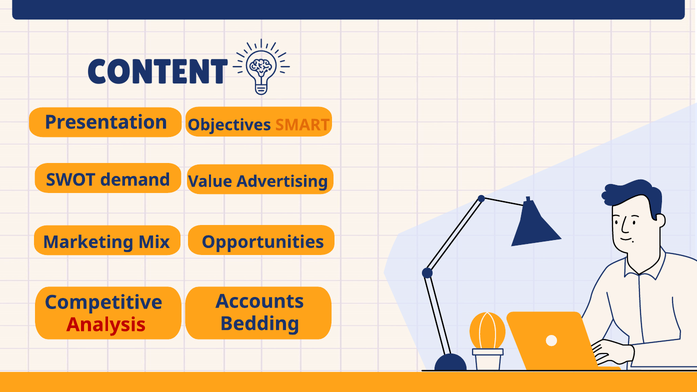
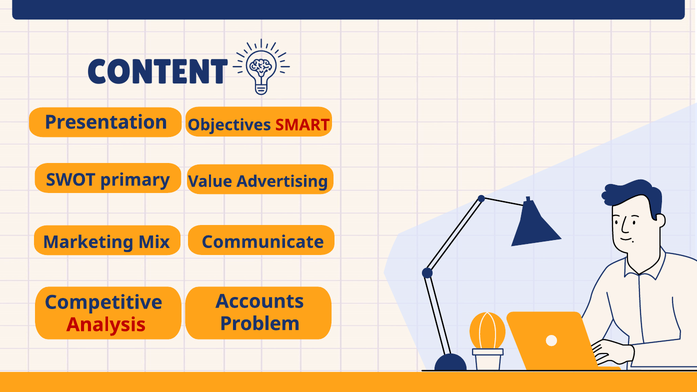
SMART colour: orange -> red (303, 125)
demand: demand -> primary (135, 180)
Opportunities: Opportunities -> Communicate (263, 242)
Bedding: Bedding -> Problem (260, 324)
